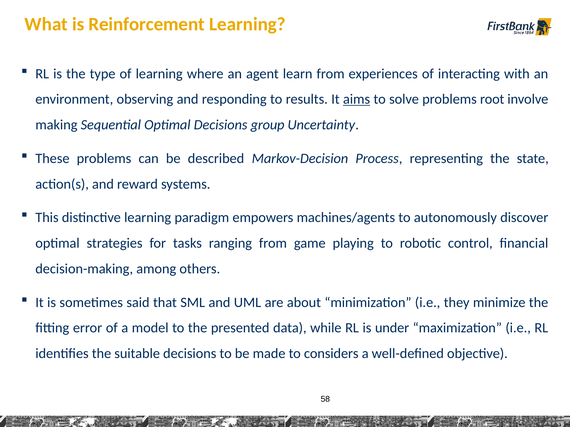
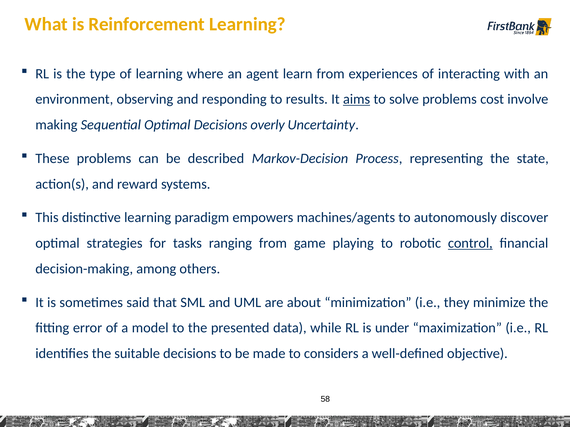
root: root -> cost (492, 99)
group: group -> overly (268, 125)
control underline: none -> present (470, 243)
